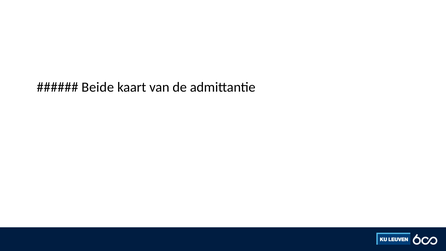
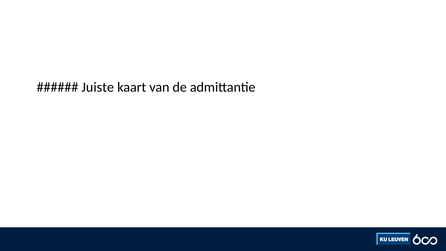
Beide: Beide -> Juiste (98, 87)
